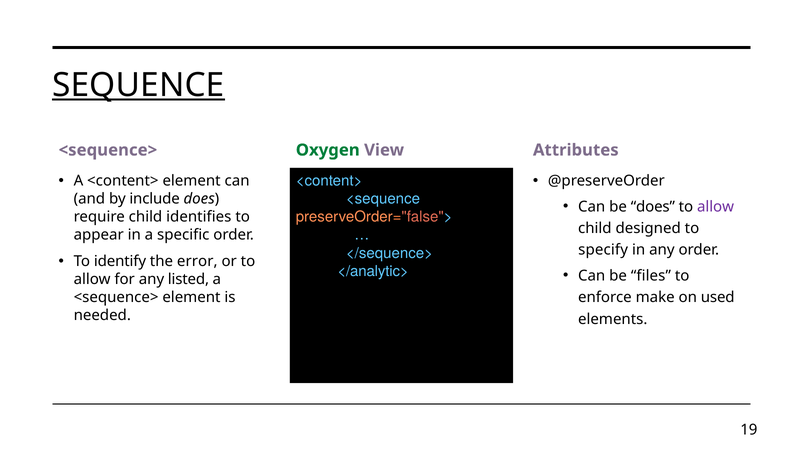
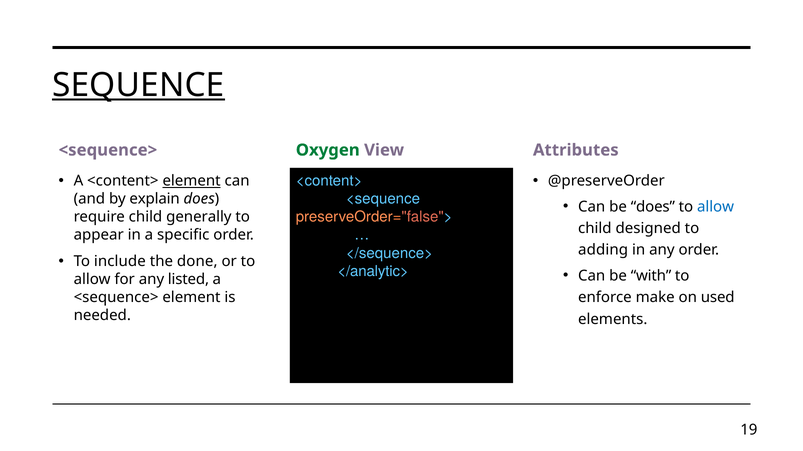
element underline: none -> present (192, 181)
include: include -> explain (155, 199)
allow colour: purple -> blue (716, 207)
identifies: identifies -> generally (199, 217)
specify: specify -> adding (603, 250)
identify: identify -> include (120, 262)
error: error -> done (197, 262)
files: files -> with (651, 276)
